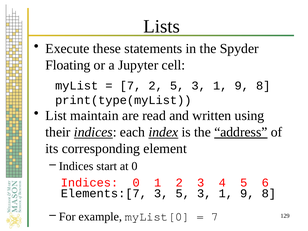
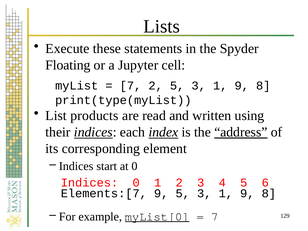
maintain: maintain -> products (94, 116)
Elements:[7 3: 3 -> 9 (161, 194)
myList[0 underline: none -> present (157, 217)
